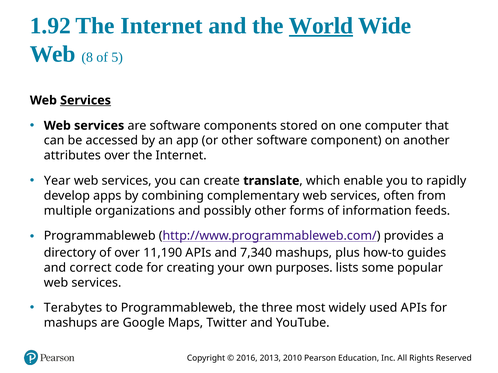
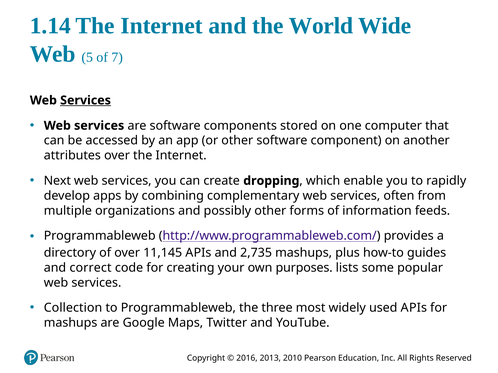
1.92: 1.92 -> 1.14 (50, 26)
World underline: present -> none (321, 26)
8: 8 -> 5 (87, 57)
5: 5 -> 7 (117, 57)
Year: Year -> Next (57, 181)
translate: translate -> dropping (271, 181)
11,190: 11,190 -> 11,145 (163, 253)
7,340: 7,340 -> 2,735 (256, 253)
Terabytes: Terabytes -> Collection (73, 308)
